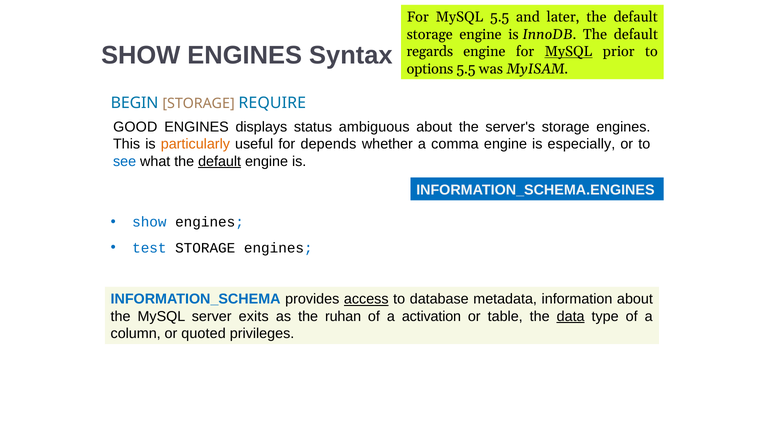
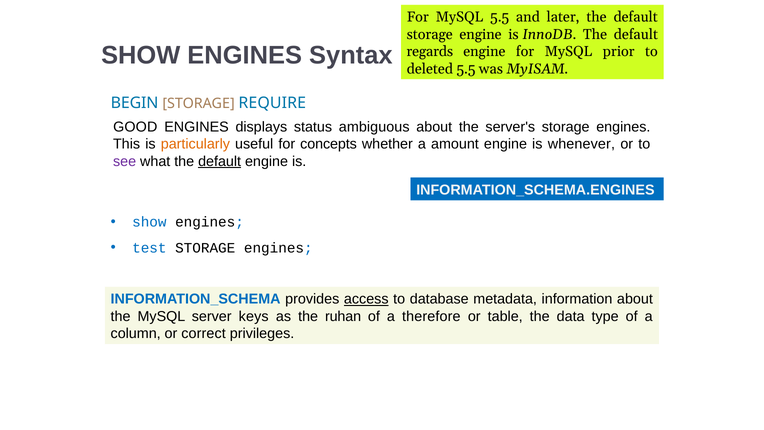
MySQL underline: present -> none (569, 52)
options: options -> deleted (430, 69)
depends: depends -> concepts (329, 144)
comma: comma -> amount (455, 144)
especially: especially -> whenever (581, 144)
see colour: blue -> purple (125, 161)
exits: exits -> keys (254, 316)
activation: activation -> therefore (431, 316)
data underline: present -> none (571, 316)
quoted: quoted -> correct (204, 333)
